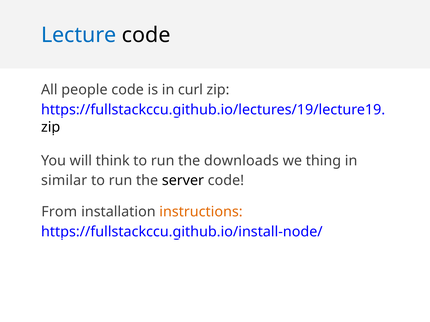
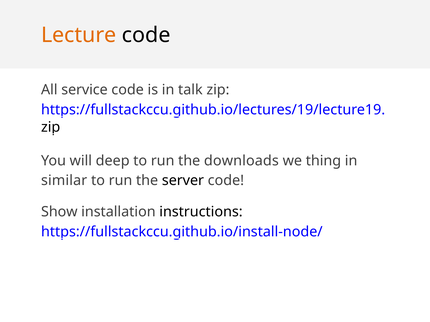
Lecture colour: blue -> orange (79, 35)
people: people -> service (85, 90)
curl: curl -> talk (190, 90)
think: think -> deep (113, 161)
From: From -> Show (59, 212)
instructions colour: orange -> black (201, 212)
